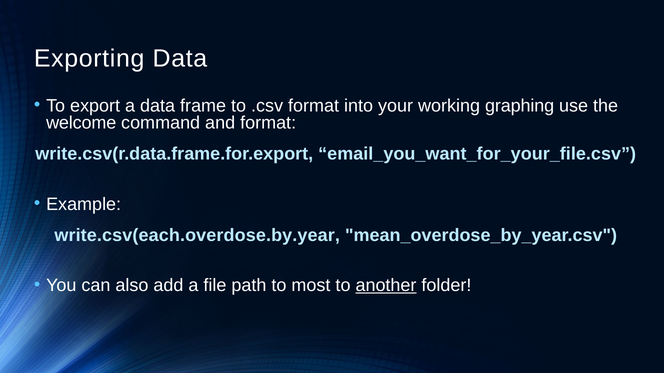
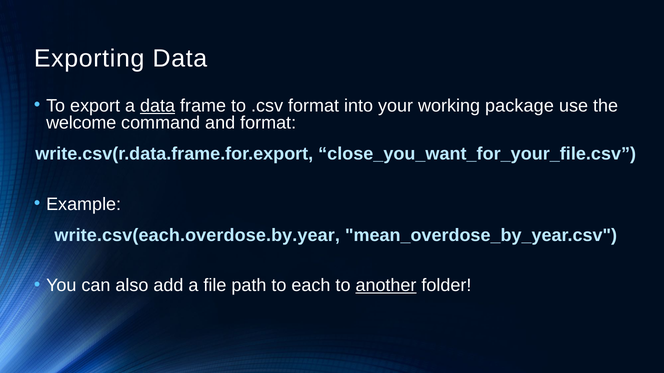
data underline: none -> present (158, 106)
graphing: graphing -> package (519, 106)
email_you_want_for_your_file.csv: email_you_want_for_your_file.csv -> close_you_want_for_your_file.csv (477, 154)
most: most -> each (311, 286)
